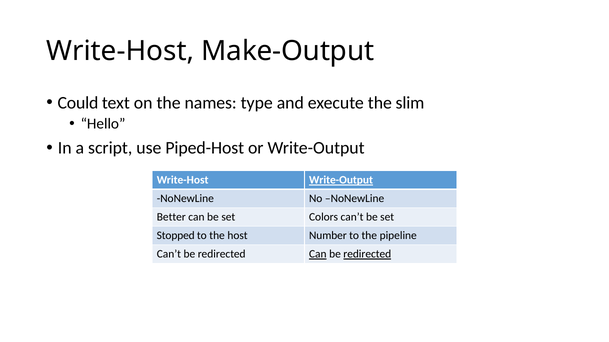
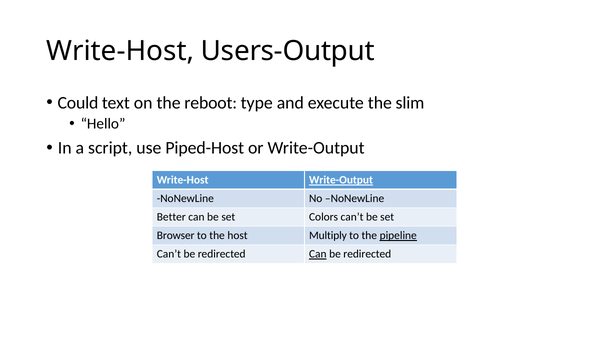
Make-Output: Make-Output -> Users-Output (288, 51)
names: names -> reboot (211, 103)
Stopped: Stopped -> Browser (176, 236)
Number: Number -> Multiply (328, 236)
pipeline underline: none -> present (398, 236)
redirected underline: present -> none (367, 255)
